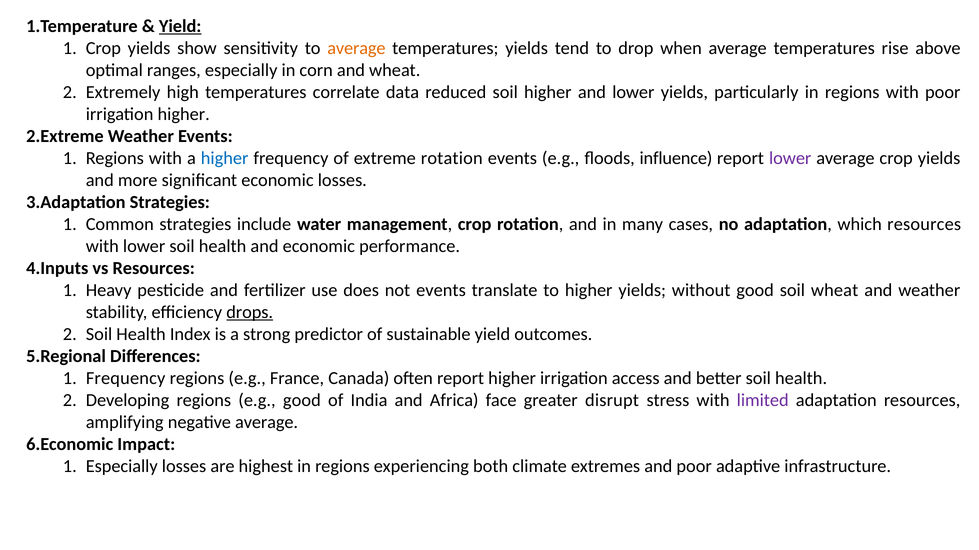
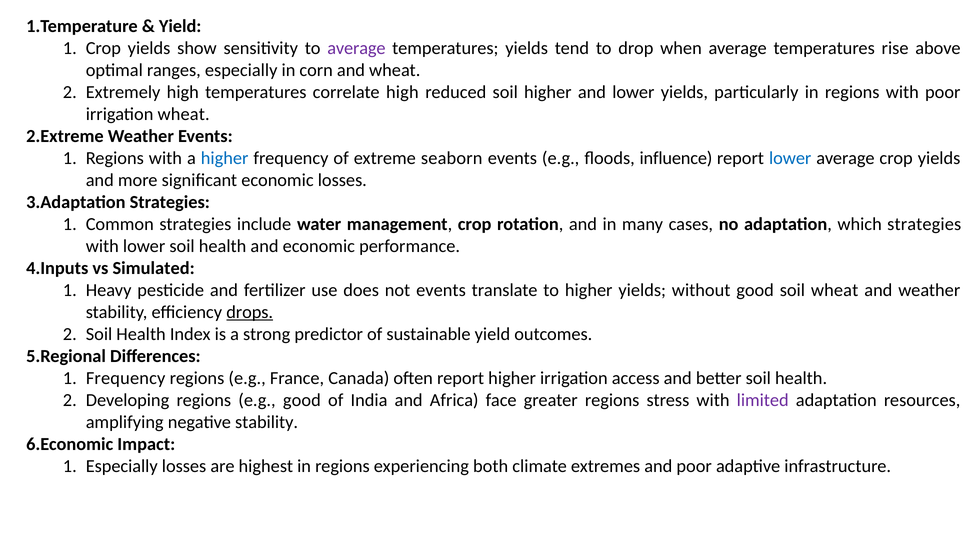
Yield underline: present -> none (180, 26)
average colour: orange -> purple (356, 48)
correlate data: data -> high (402, 92)
irrigation higher: higher -> wheat (184, 114)
extreme rotation: rotation -> seaborn (452, 158)
lower colour: purple -> blue (790, 158)
which resources: resources -> strategies (924, 224)
vs Resources: Resources -> Simulated (154, 268)
greater disrupt: disrupt -> regions (612, 401)
negative average: average -> stability (267, 423)
